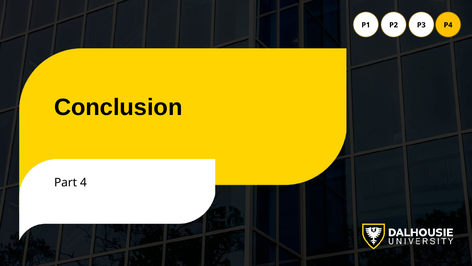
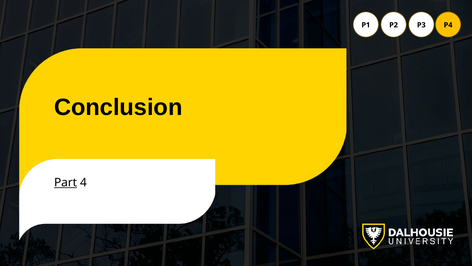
Part underline: none -> present (66, 182)
